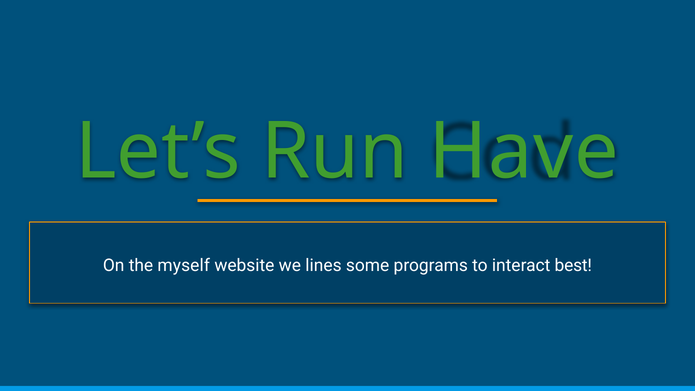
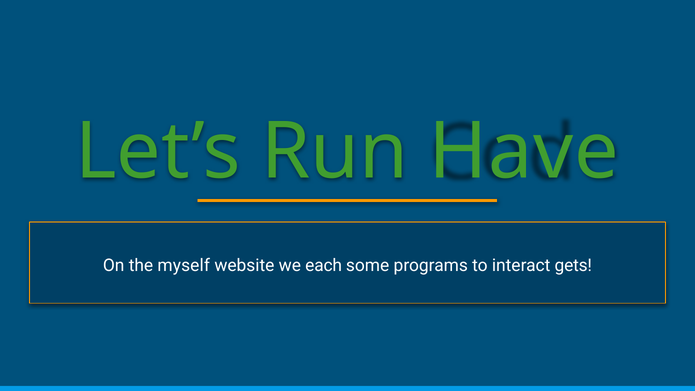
lines: lines -> each (324, 265)
best: best -> gets (573, 265)
